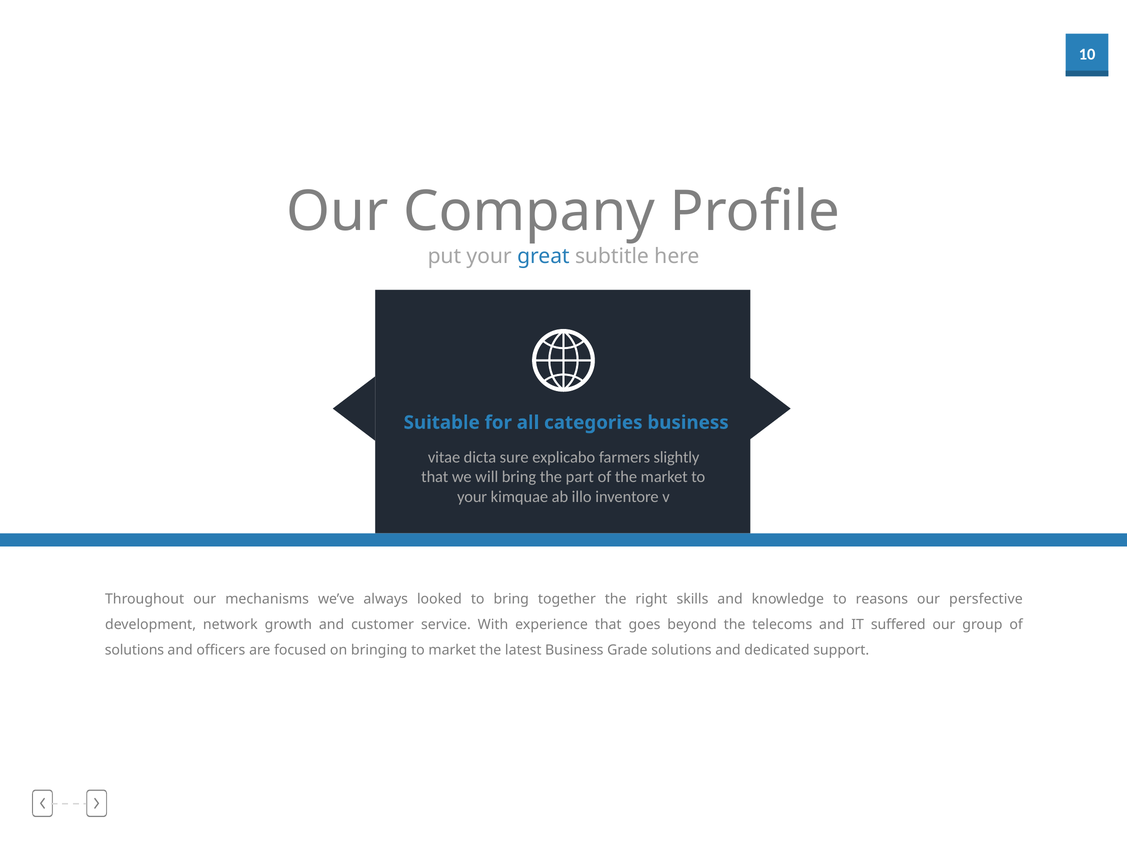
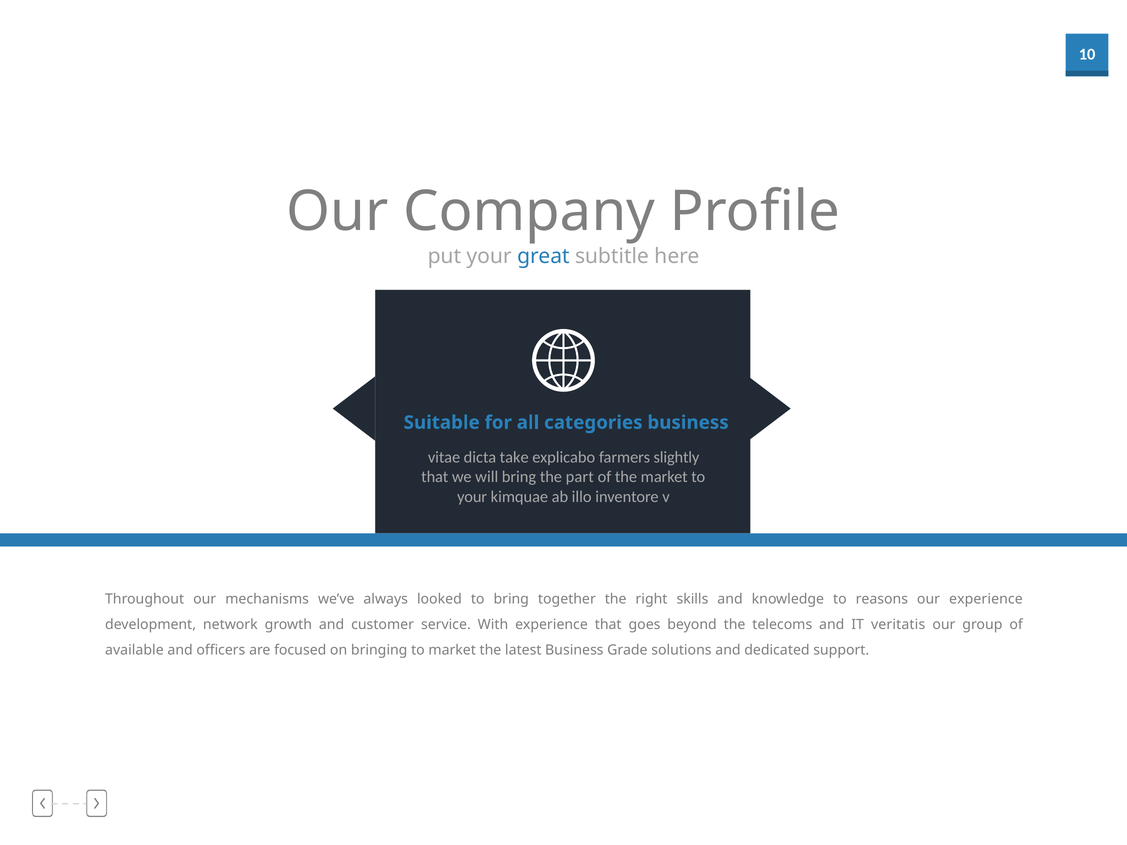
sure: sure -> take (514, 457)
our persfective: persfective -> experience (986, 599)
suffered: suffered -> veritatis (898, 625)
solutions: solutions -> available (134, 650)
